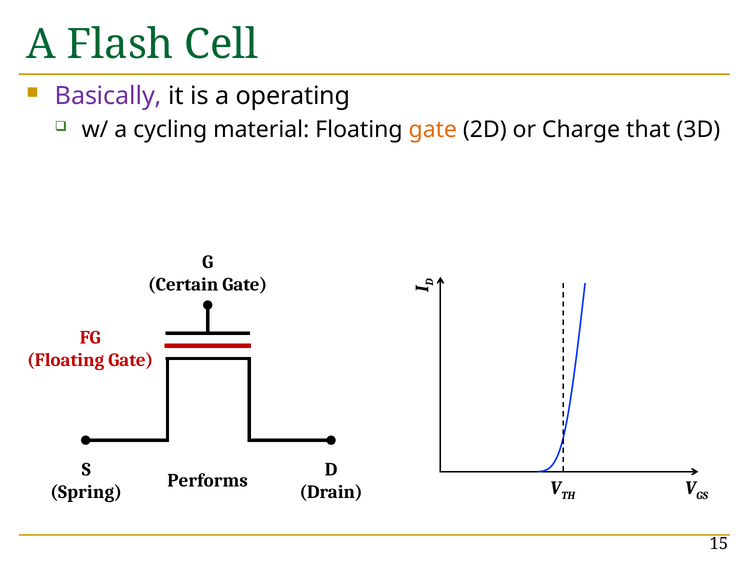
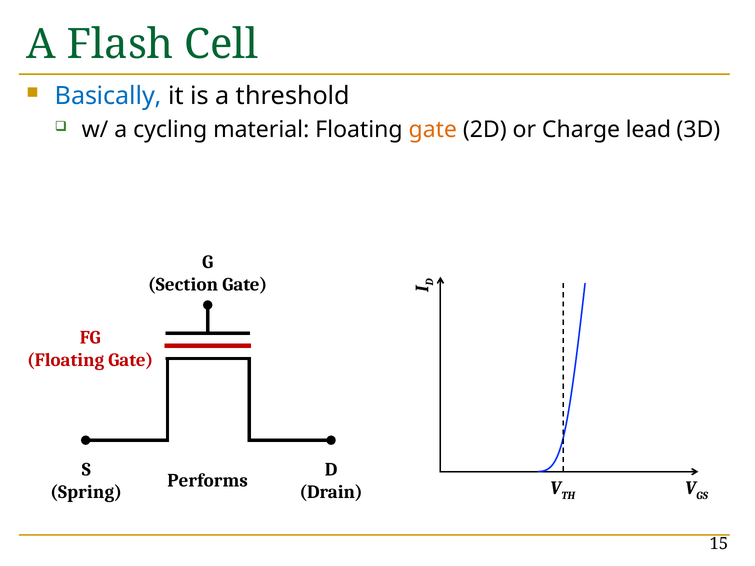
Basically colour: purple -> blue (108, 96)
operating: operating -> threshold (293, 96)
that: that -> lead (648, 130)
Certain: Certain -> Section (183, 285)
